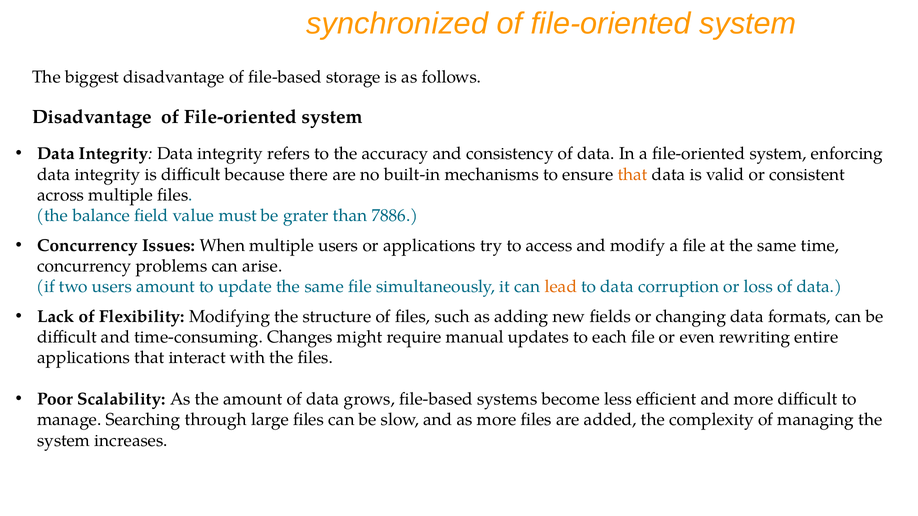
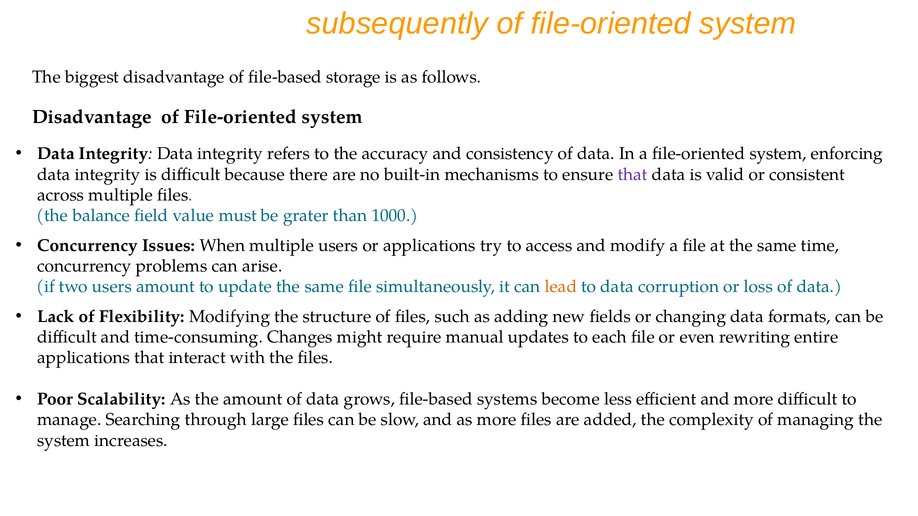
synchronized: synchronized -> subsequently (397, 24)
that colour: orange -> purple (633, 174)
7886: 7886 -> 1000 (395, 216)
